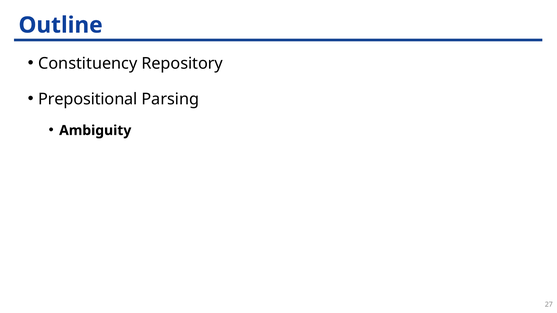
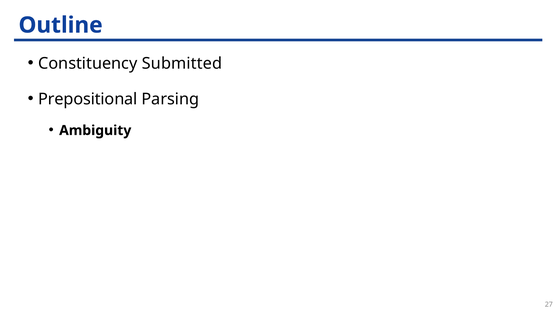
Repository: Repository -> Submitted (182, 64)
